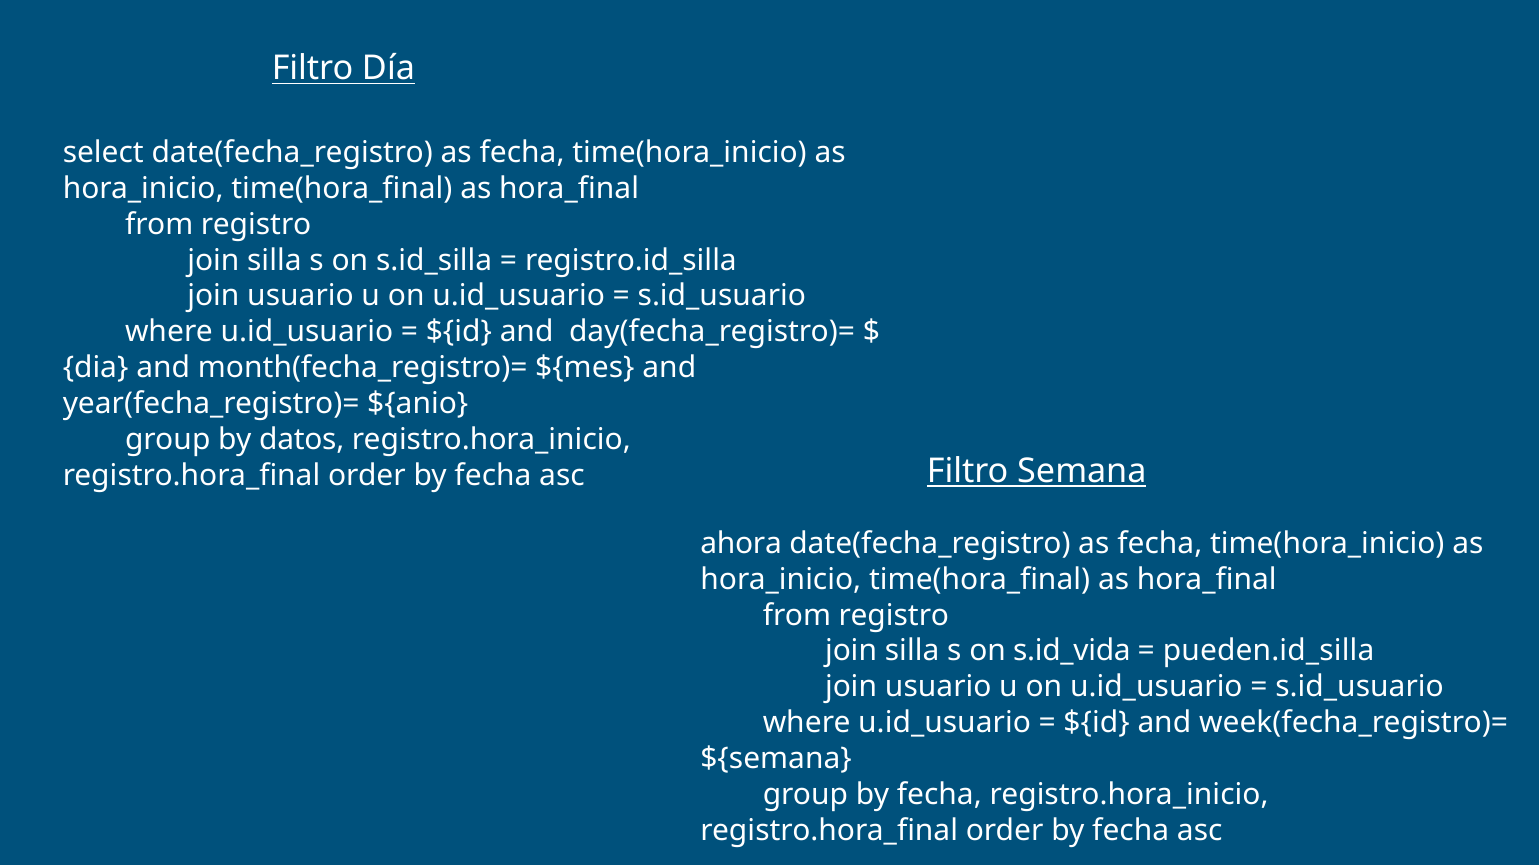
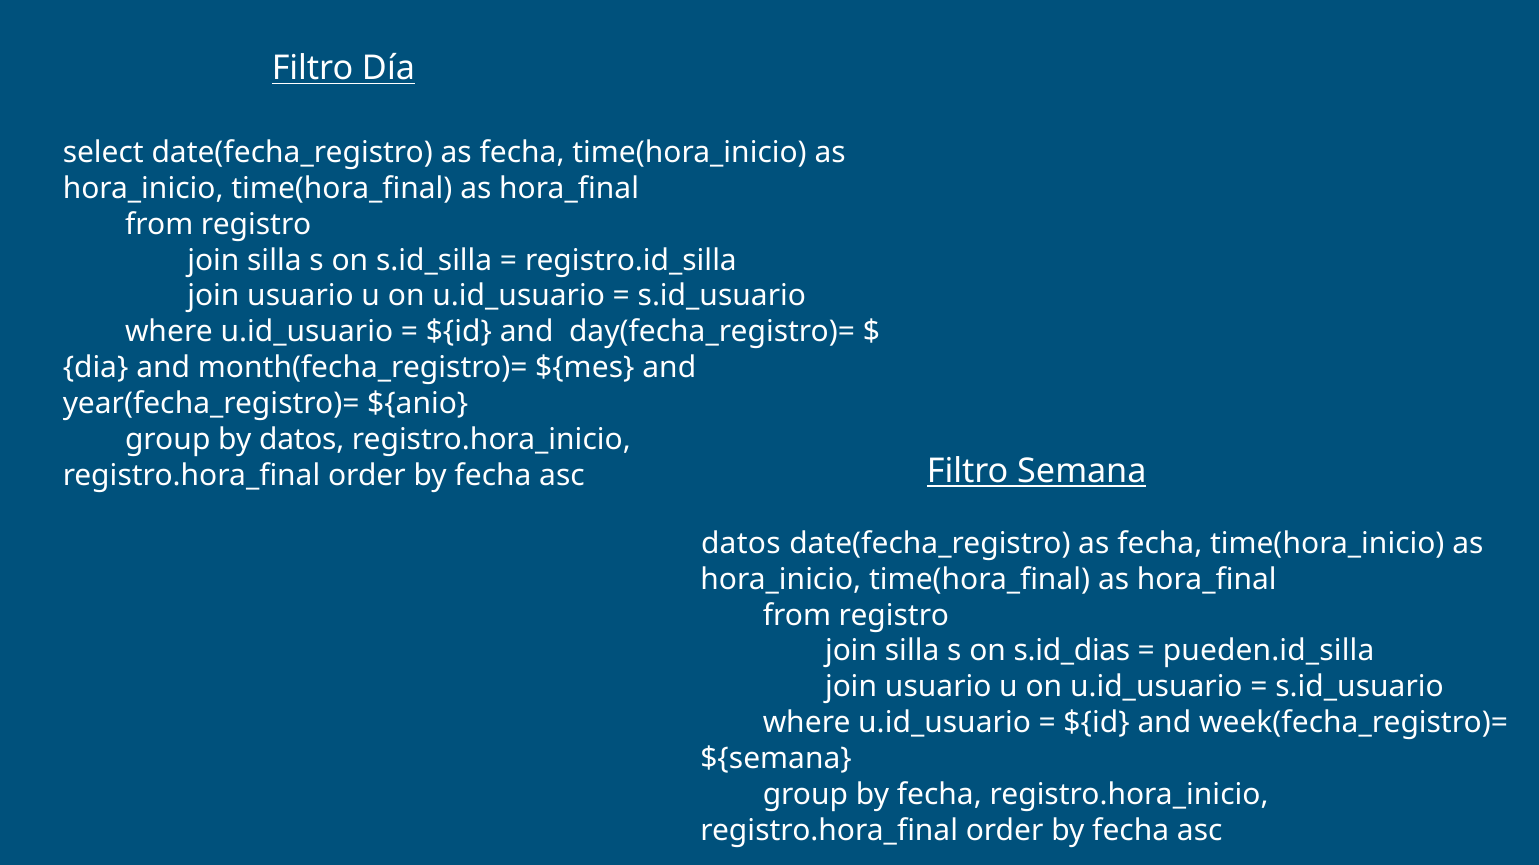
ahora: ahora -> datos (741, 544)
s.id_vida: s.id_vida -> s.id_dias (1072, 652)
